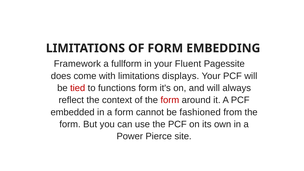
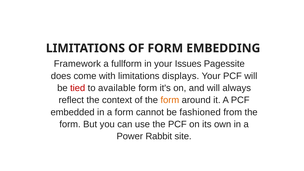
Fluent: Fluent -> Issues (188, 64)
functions: functions -> available (117, 88)
form colour: red -> orange (170, 100)
Pierce: Pierce -> Rabbit (159, 136)
